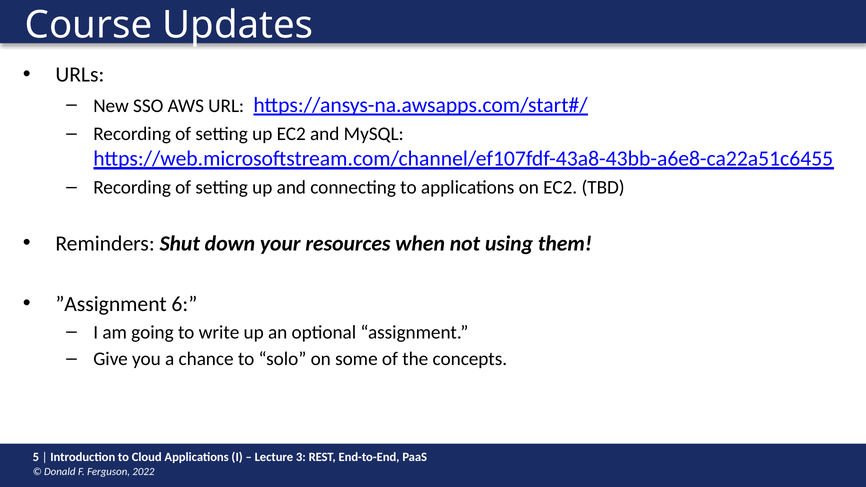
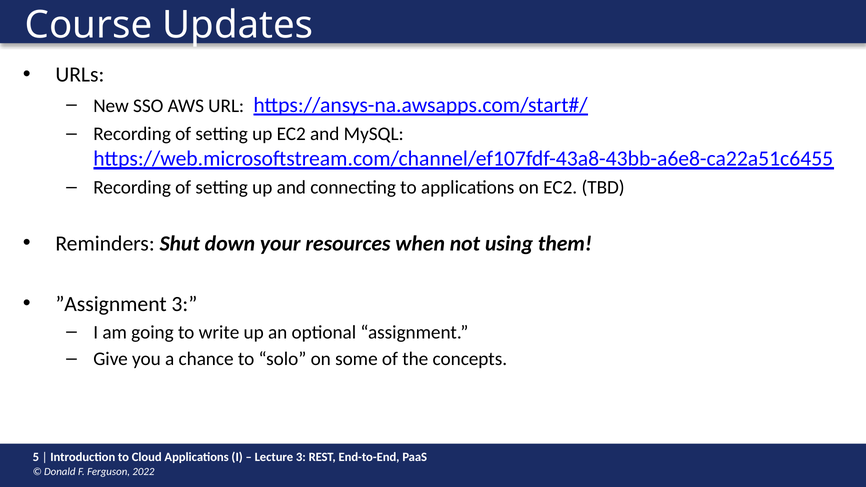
”Assignment 6: 6 -> 3 (184, 304)
